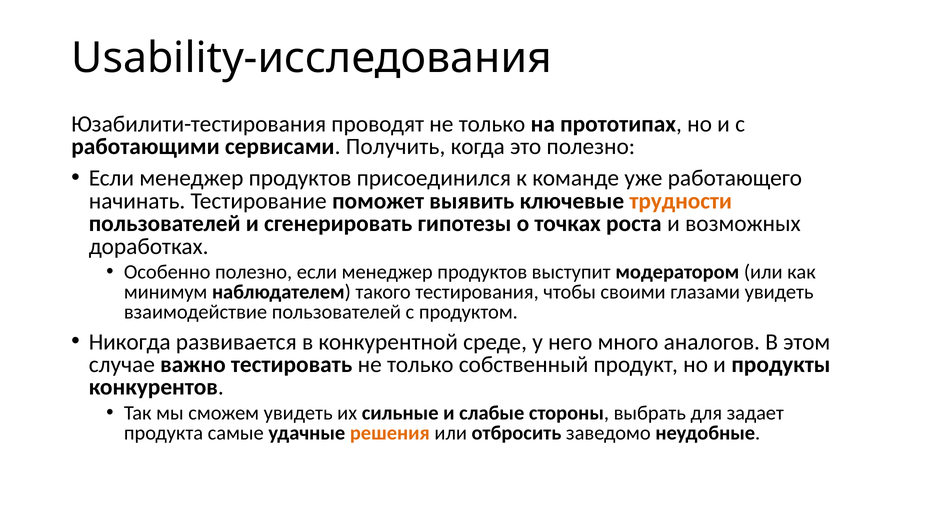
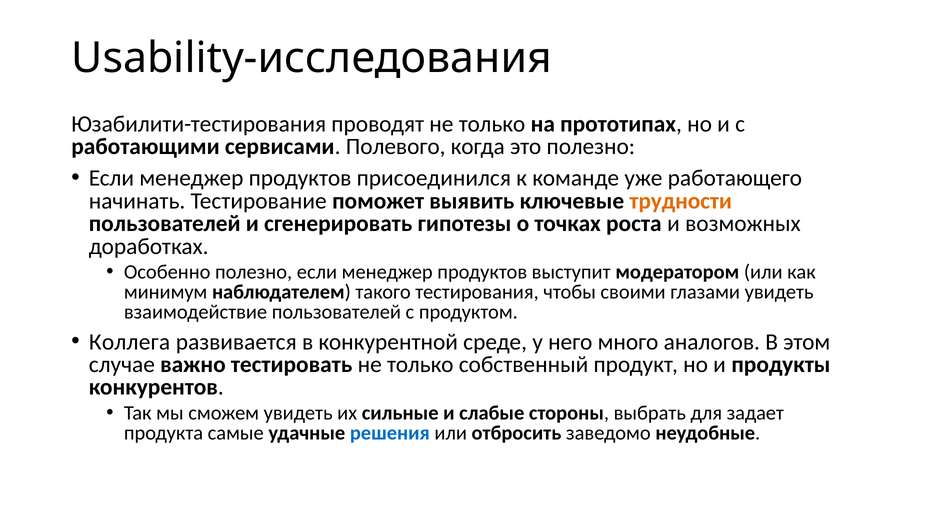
Получить: Получить -> Полевого (396, 147)
Никогда: Никогда -> Коллега (130, 342)
решения colour: orange -> blue (390, 433)
